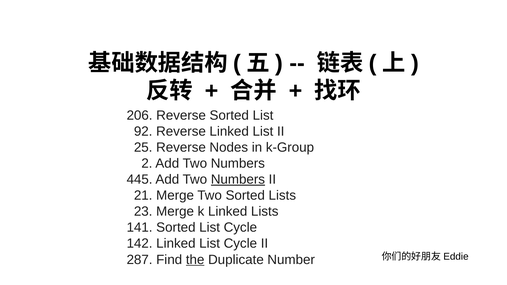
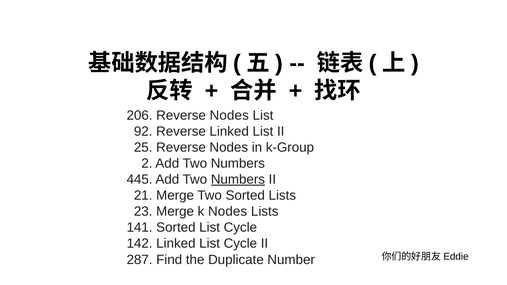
206 Reverse Sorted: Sorted -> Nodes (229, 115)
k Linked: Linked -> Nodes (228, 212)
the underline: present -> none (195, 260)
